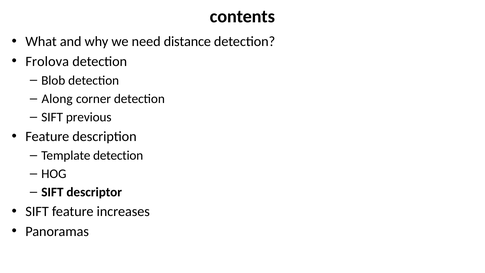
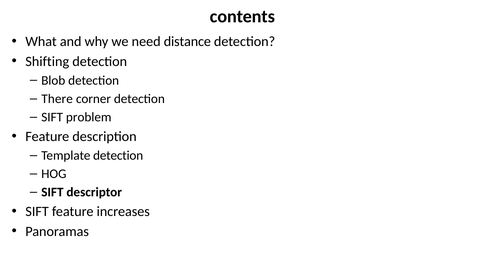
Frolova: Frolova -> Shifting (47, 61)
Along: Along -> There (57, 99)
previous: previous -> problem (89, 117)
